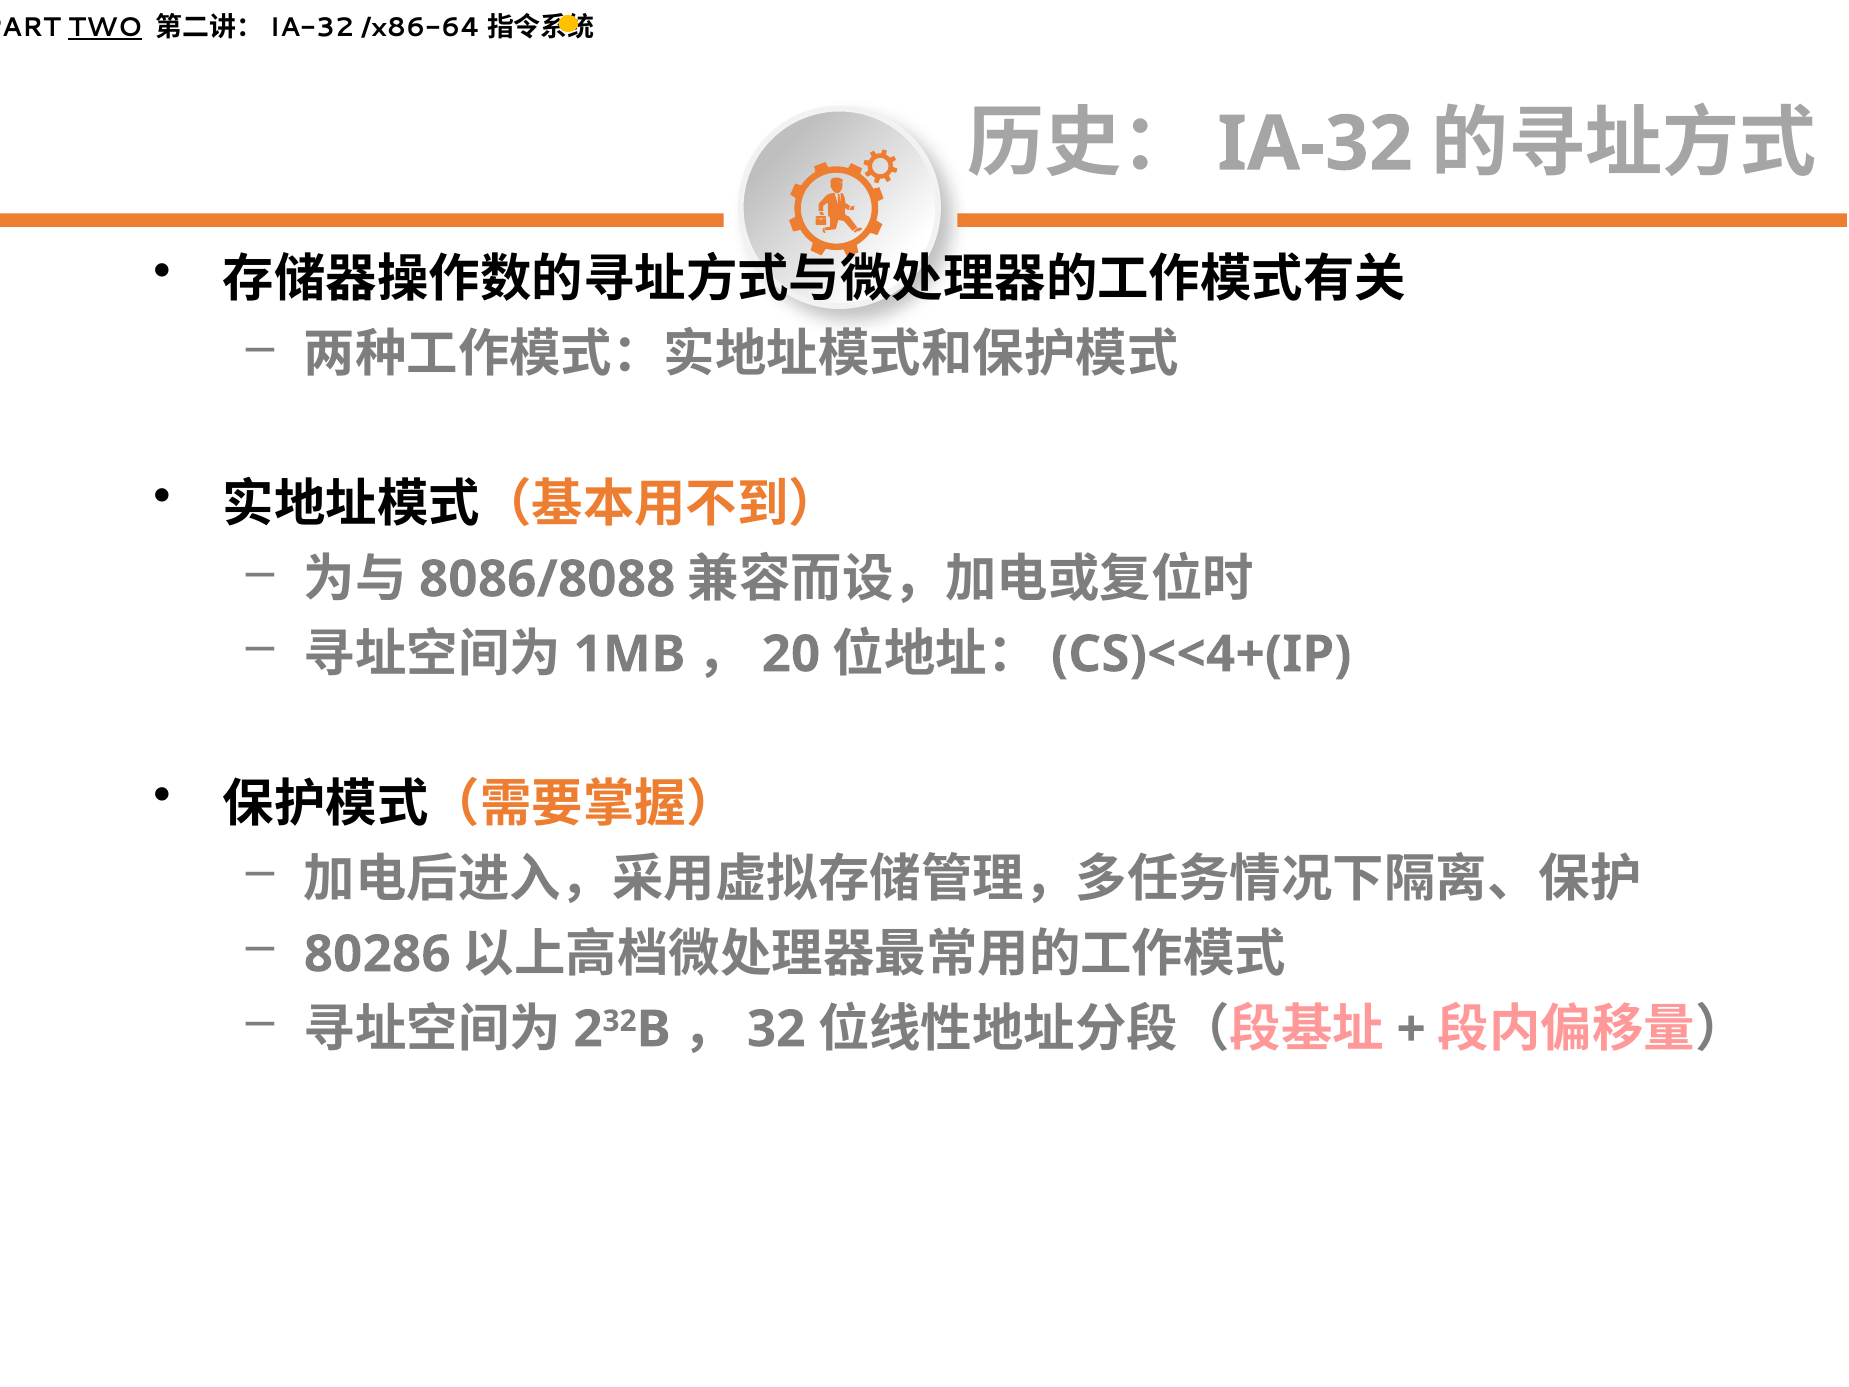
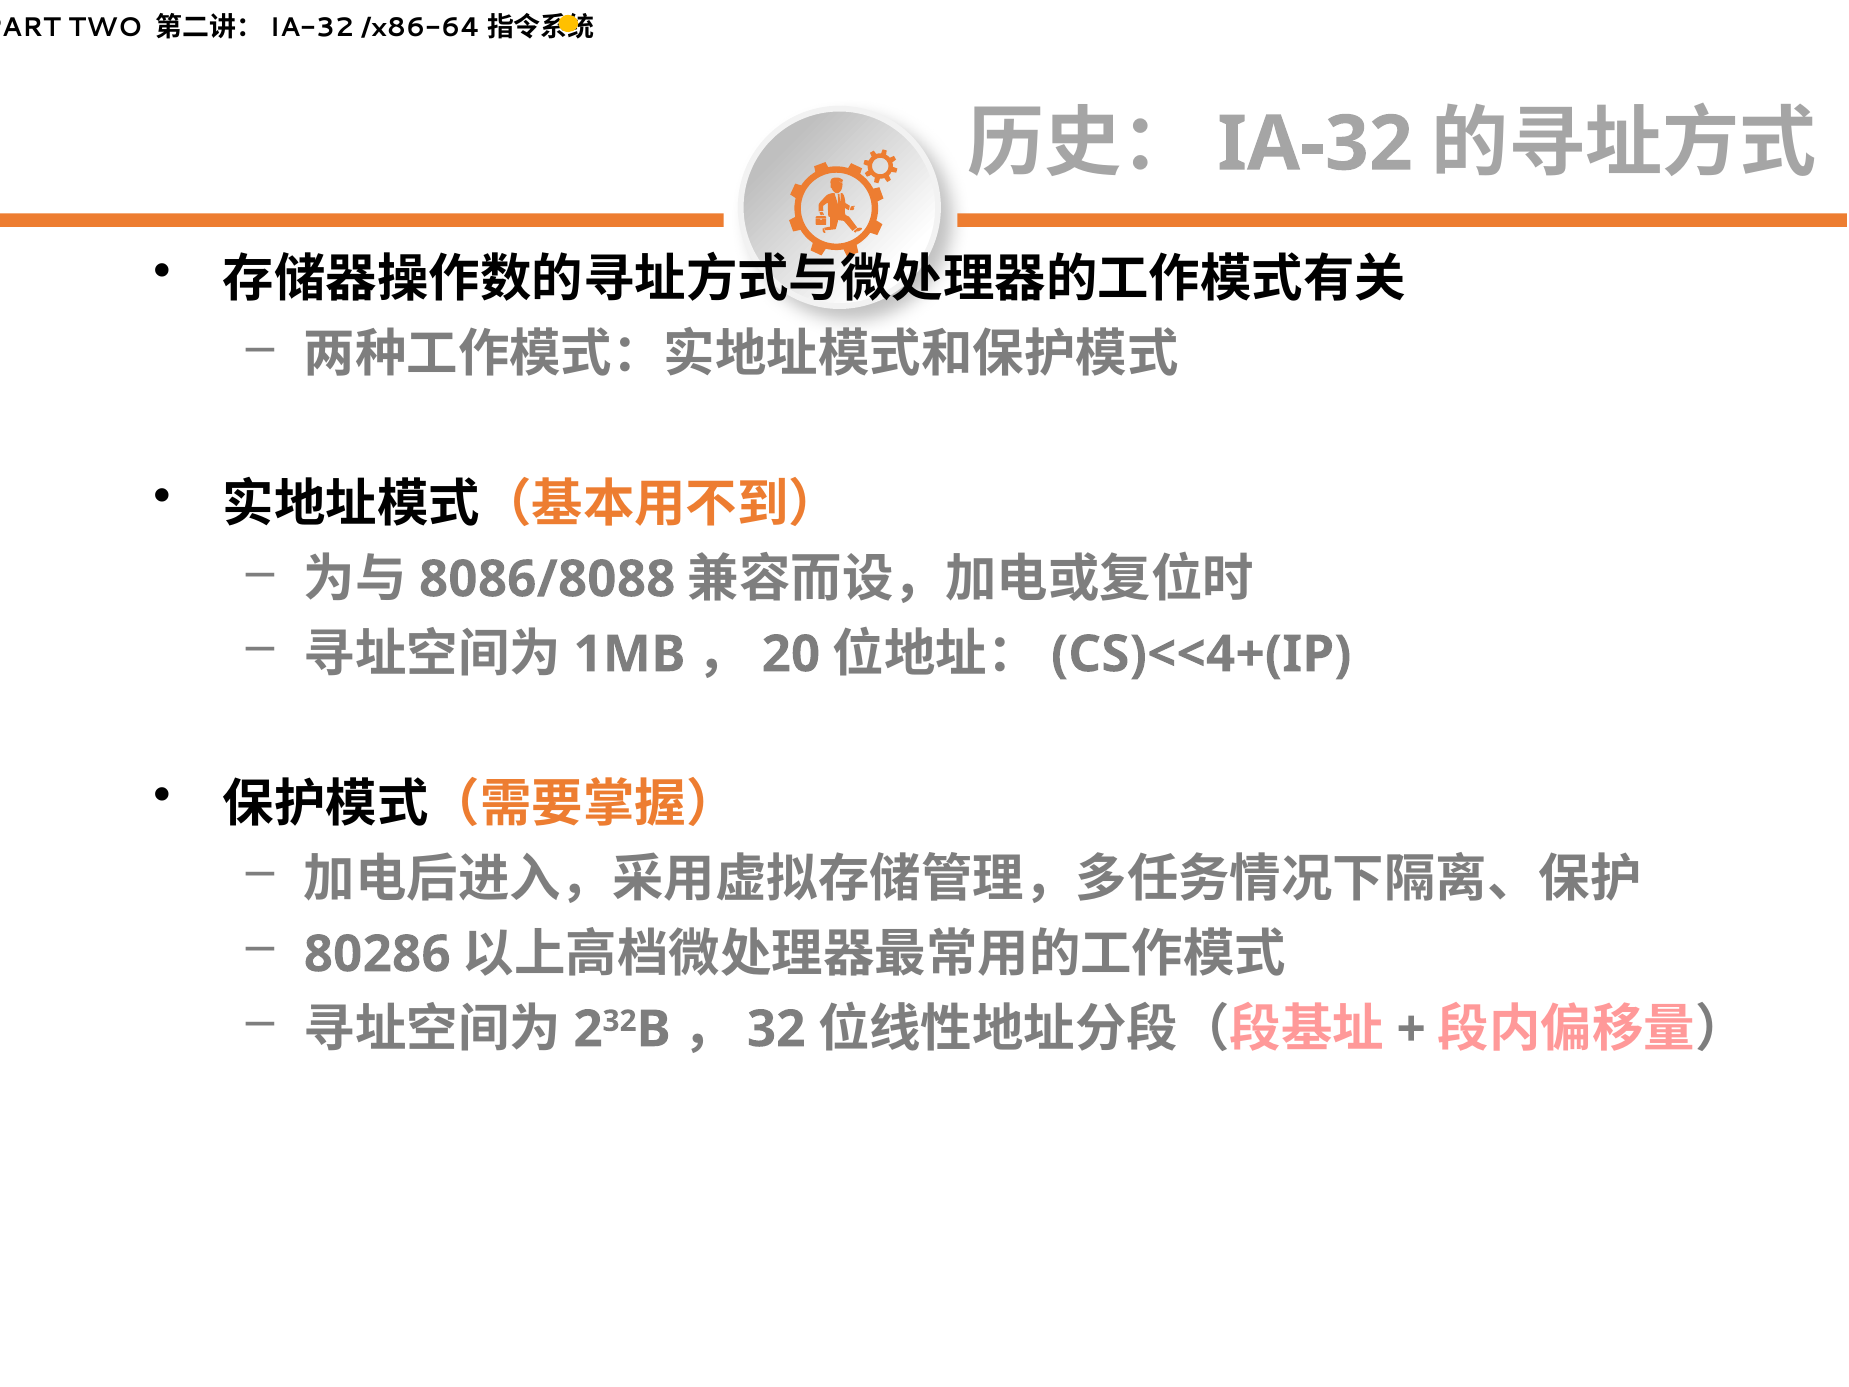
TWO underline: present -> none (105, 27)
